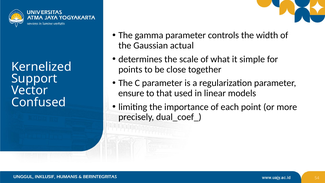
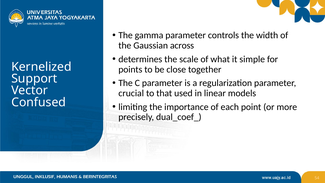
actual: actual -> across (182, 46)
ensure: ensure -> crucial (131, 93)
